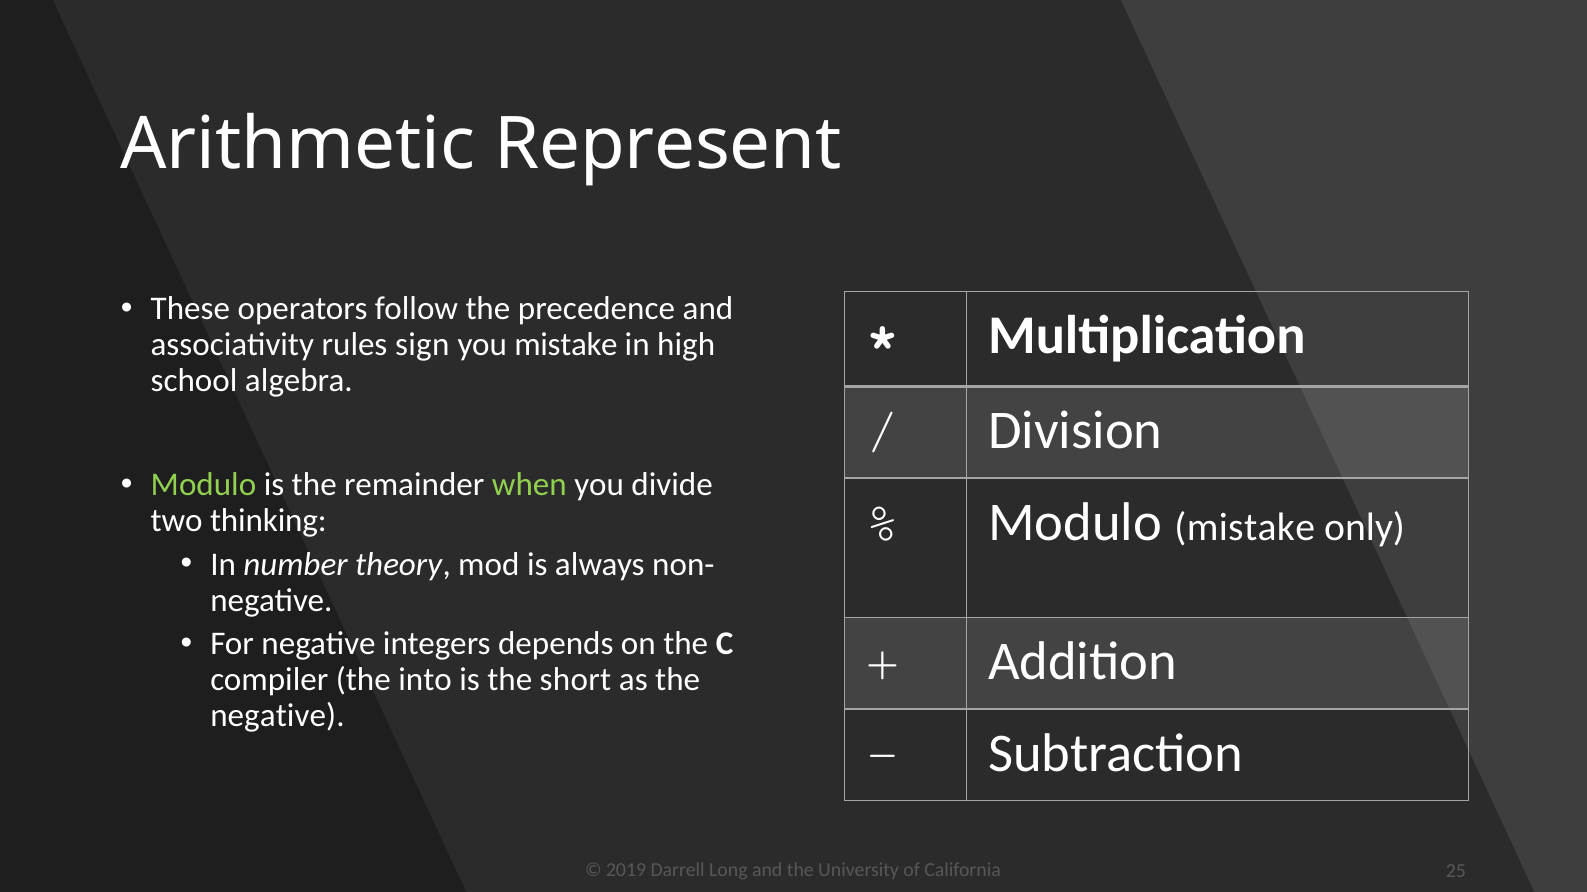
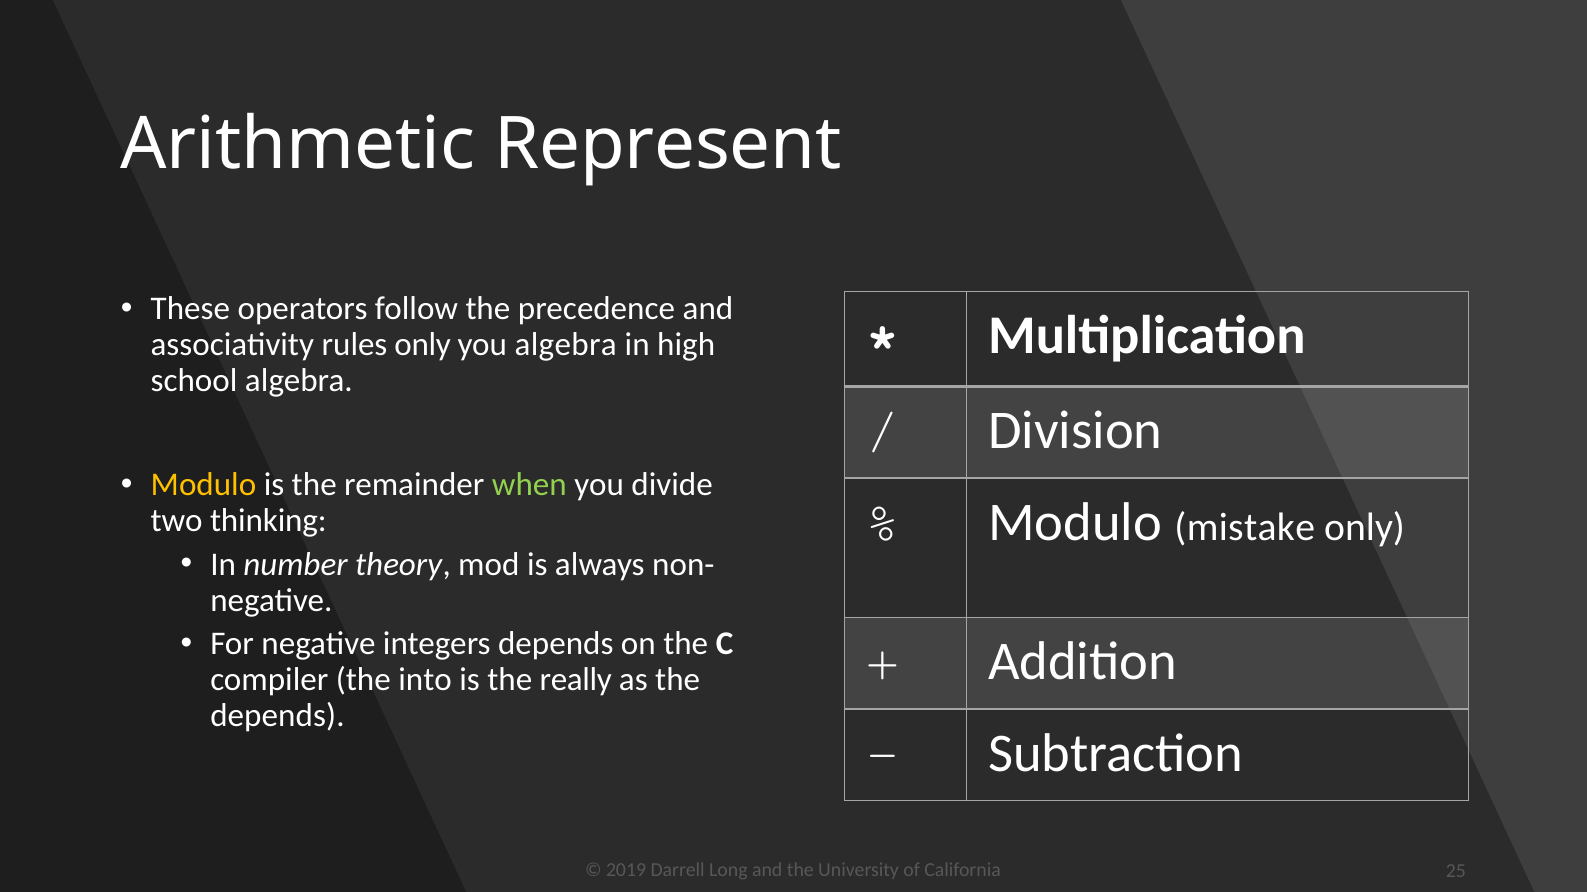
rules sign: sign -> only (423, 345)
you mistake: mistake -> algebra (566, 345)
Modulo colour: light green -> yellow (203, 485)
short: short -> really (576, 680)
negative: negative -> depends (277, 716)
